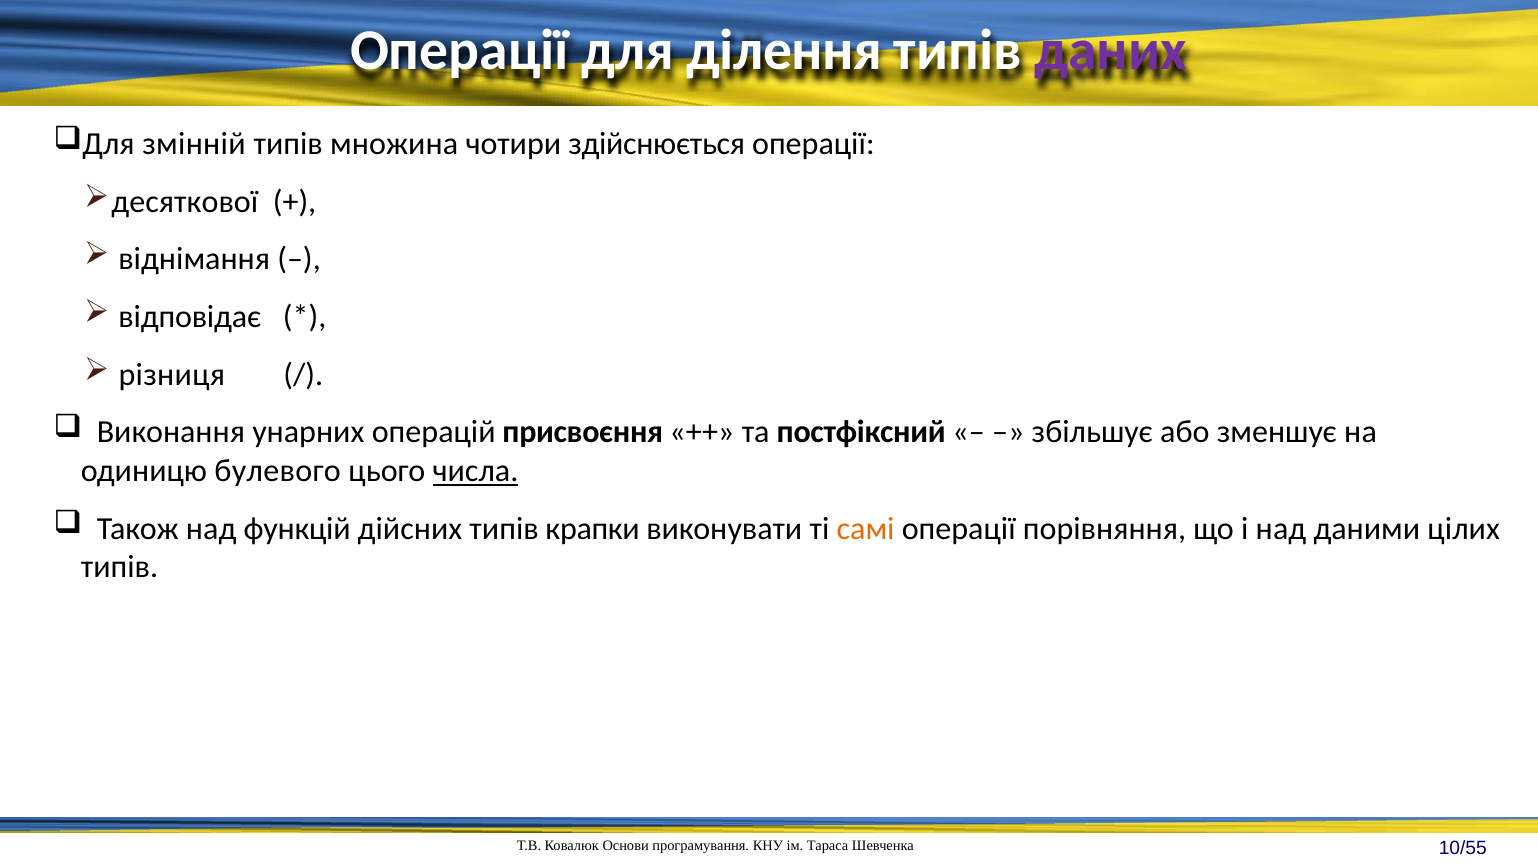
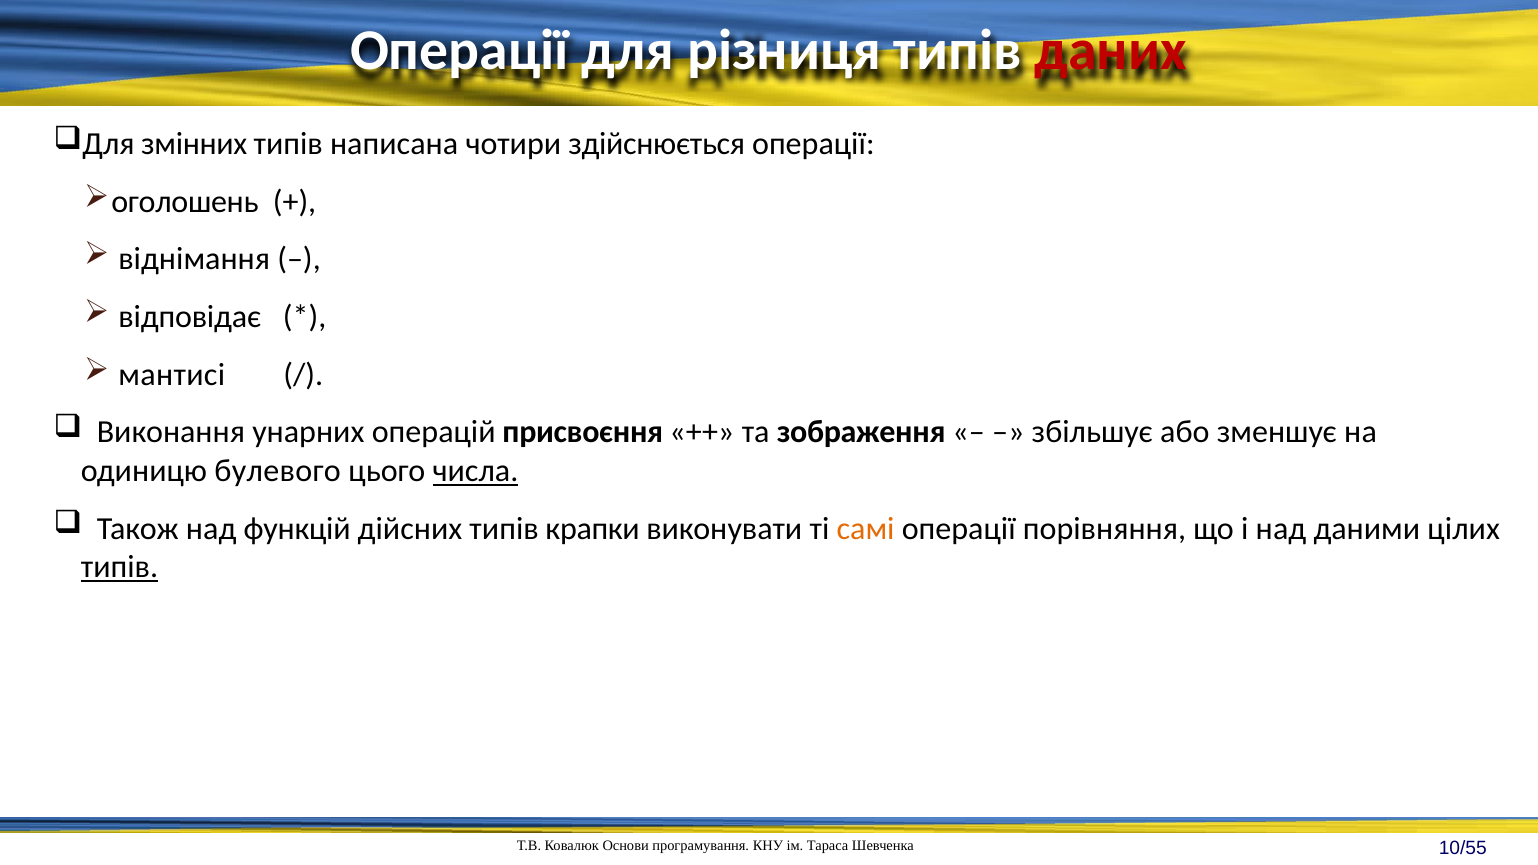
ділення: ділення -> різниця (784, 51)
даних colour: purple -> red (1111, 51)
змінній: змінній -> змінних (194, 144)
множина: множина -> написана (394, 144)
десяткової: десяткової -> оголошень (185, 202)
різниця: різниця -> мантисі (172, 375)
постфіксний: постфіксний -> зображення (861, 432)
типів underline: none -> present (119, 567)
